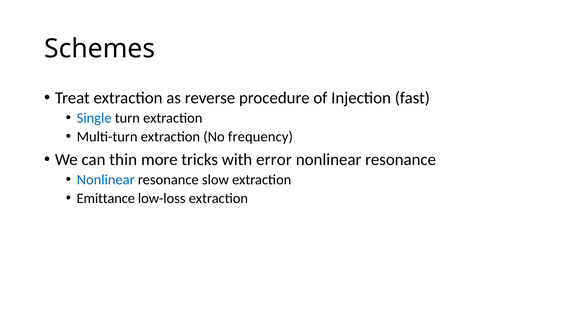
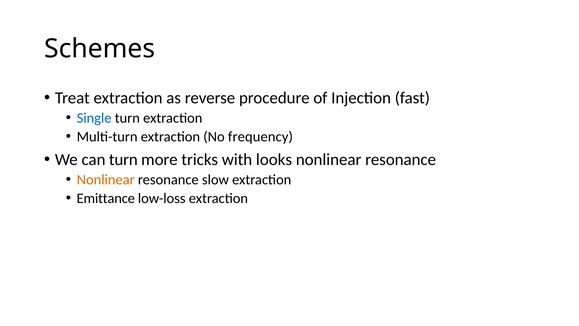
can thin: thin -> turn (123, 159)
error: error -> looks (274, 159)
Nonlinear colour: blue -> orange (106, 179)
